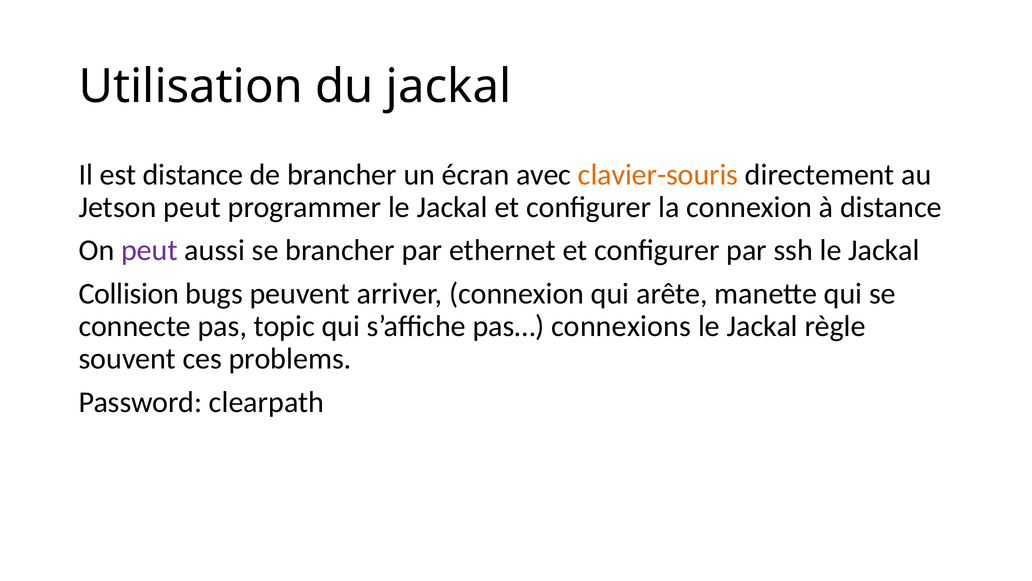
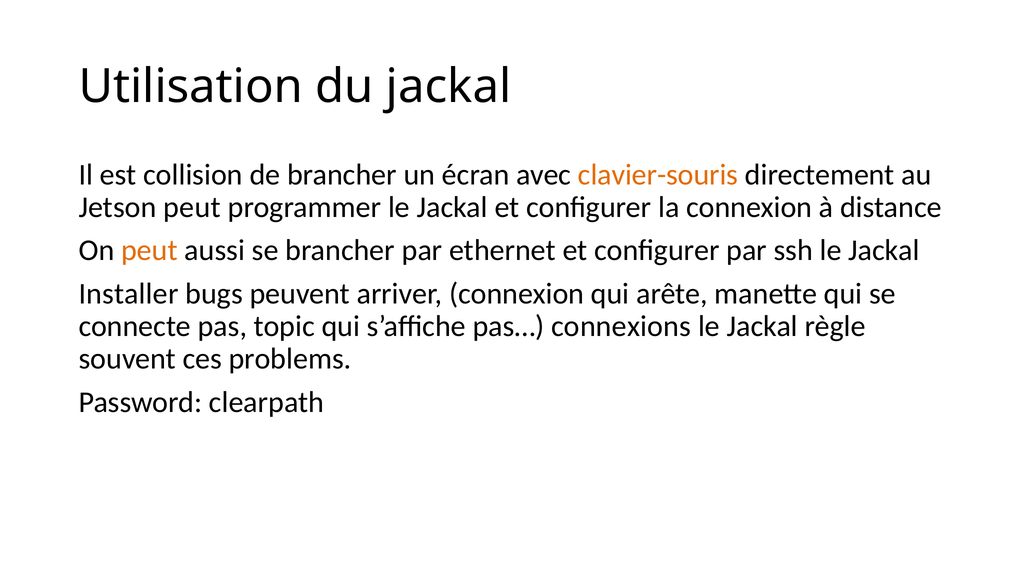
est distance: distance -> collision (193, 174)
peut colour: purple -> orange (149, 250)
Collision: Collision -> Installer (129, 294)
